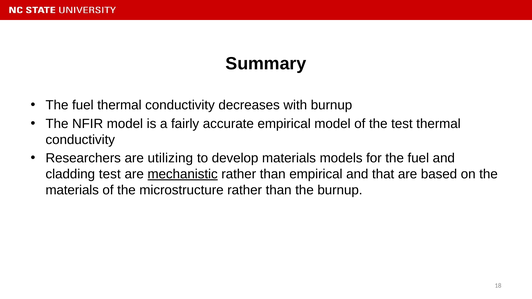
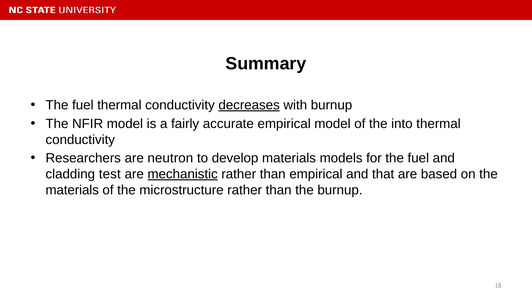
decreases underline: none -> present (249, 105)
the test: test -> into (402, 124)
utilizing: utilizing -> neutron (170, 158)
